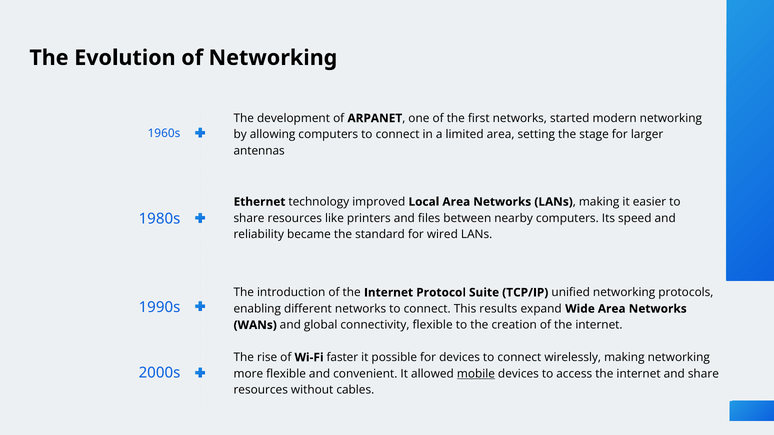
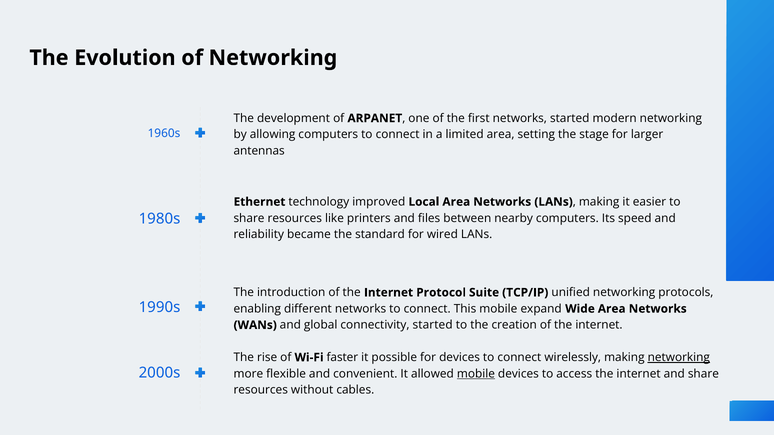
This results: results -> mobile (498, 309)
connectivity flexible: flexible -> started (433, 325)
networking underline: none -> present (679, 358)
